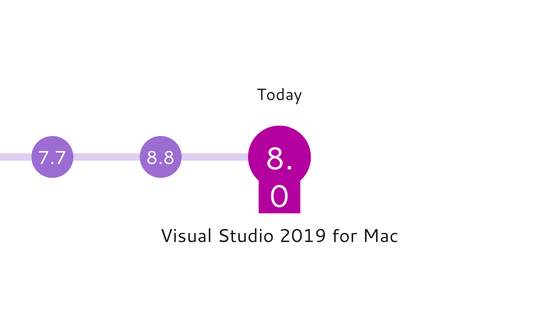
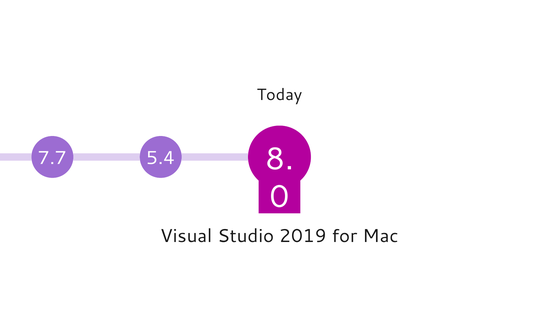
8.8: 8.8 -> 5.4 (161, 158)
